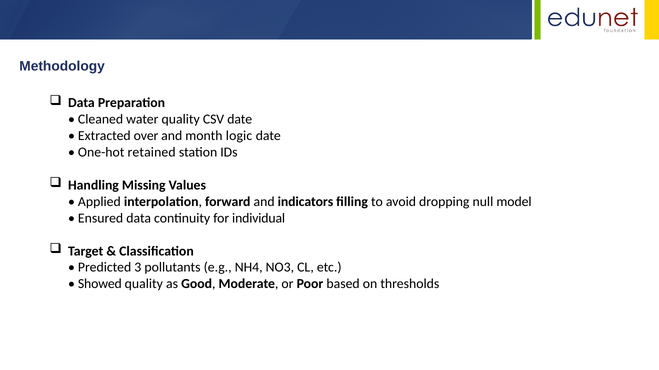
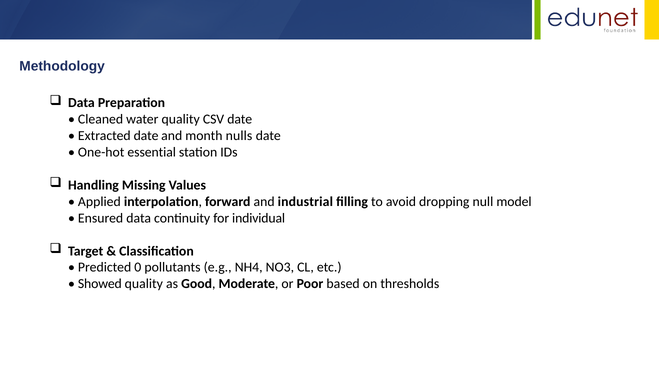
Extracted over: over -> date (146, 136)
logic: logic -> nulls (239, 136)
retained: retained -> essential (152, 153)
indicators: indicators -> industrial (305, 202)
3: 3 -> 0 (138, 268)
